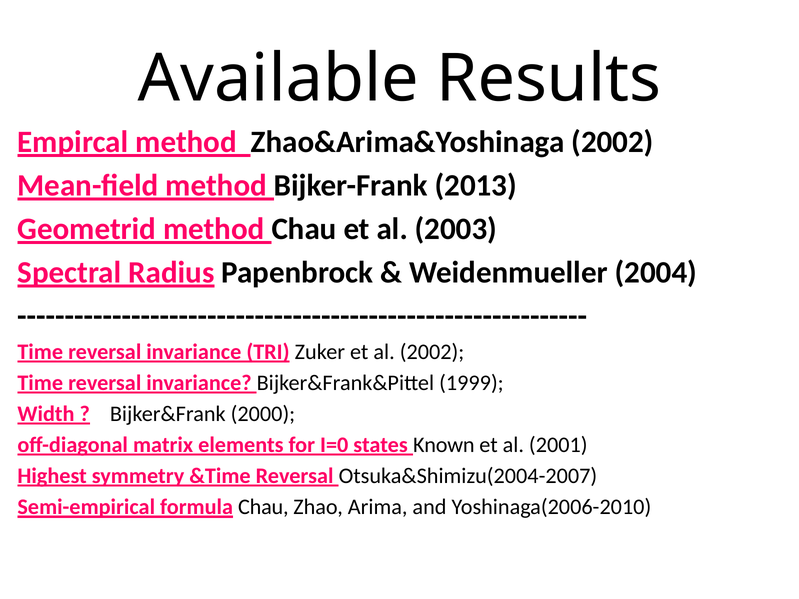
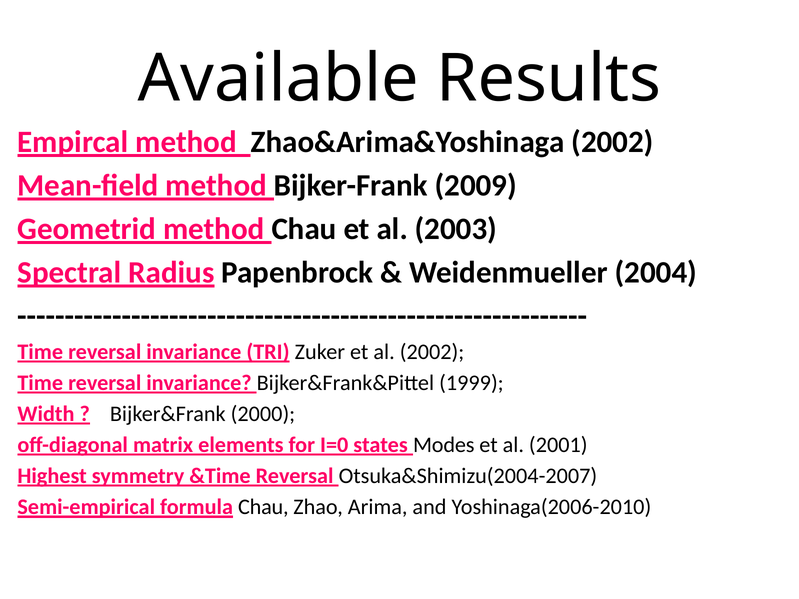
2013: 2013 -> 2009 (476, 186)
Known: Known -> Modes (444, 445)
